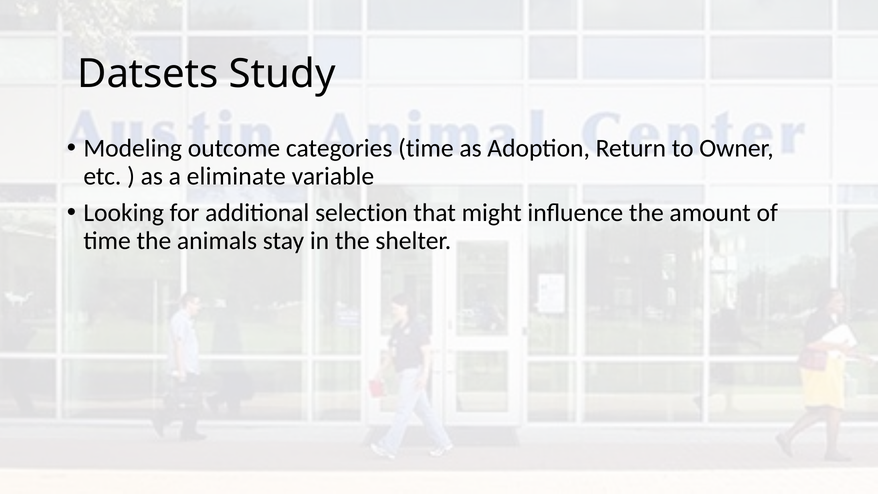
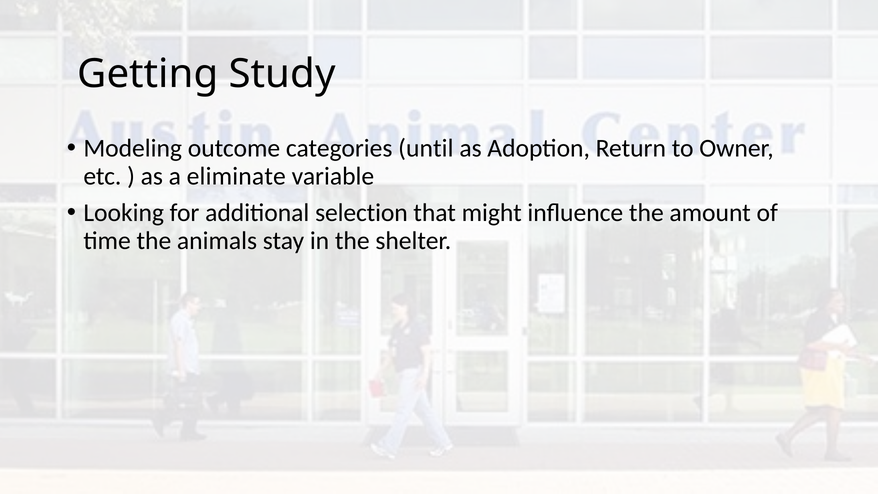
Datsets: Datsets -> Getting (148, 74)
categories time: time -> until (426, 148)
